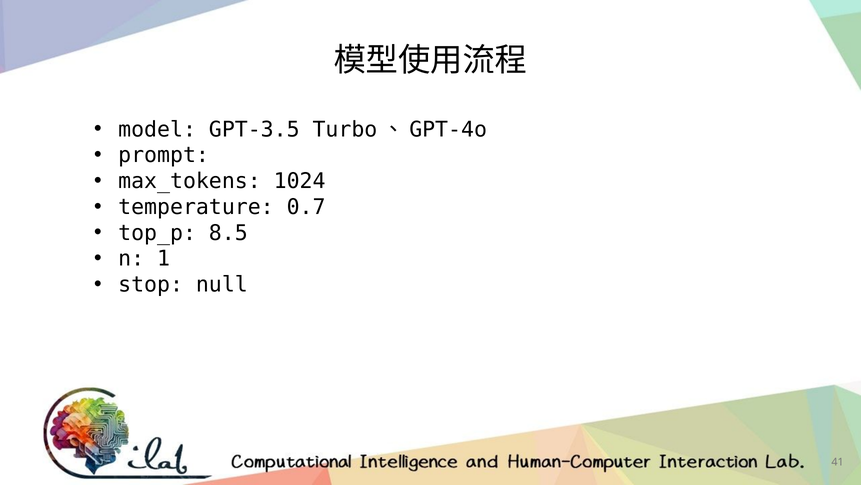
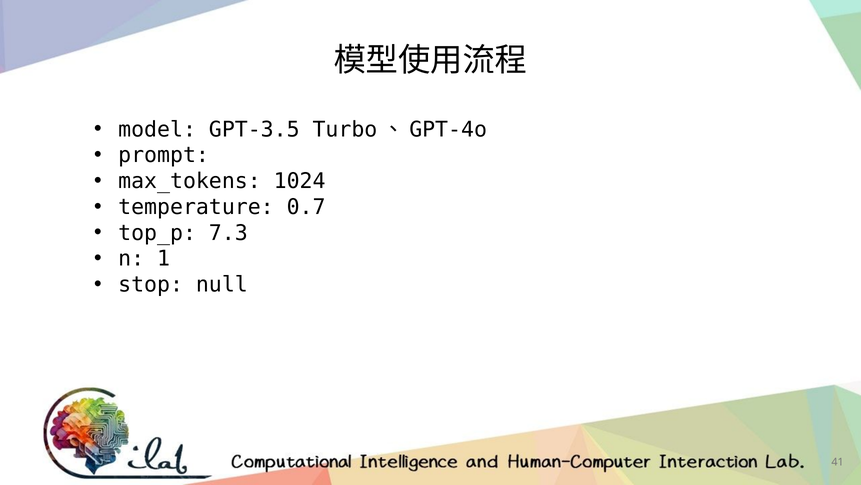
8.5: 8.5 -> 7.3 (228, 233)
